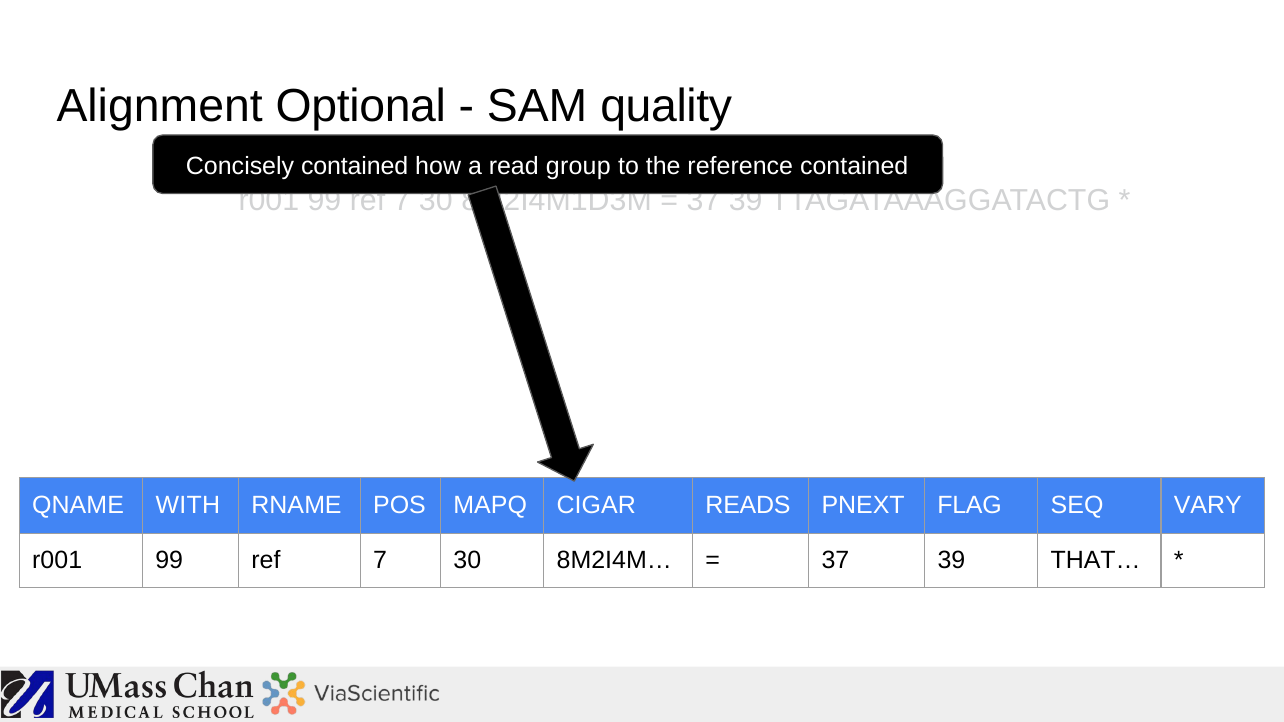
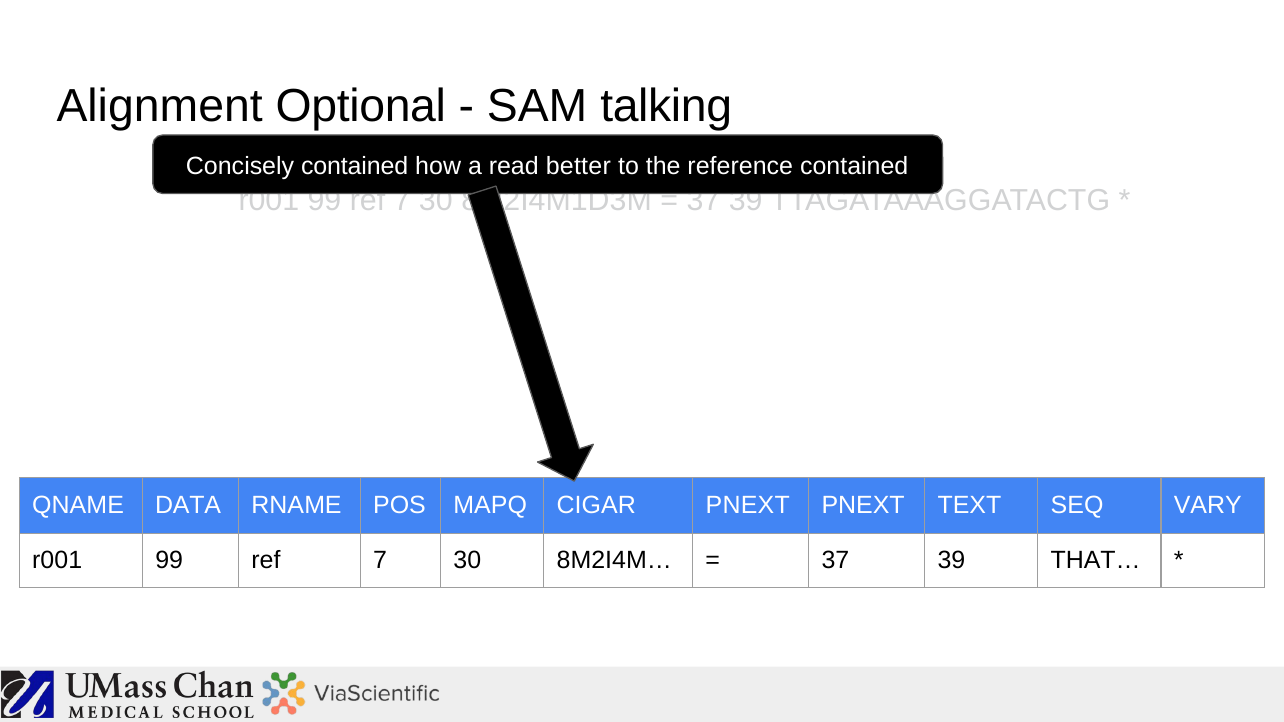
quality: quality -> talking (666, 106)
group: group -> better (578, 166)
WITH: WITH -> DATA (188, 505)
CIGAR READS: READS -> PNEXT (748, 505)
FLAG: FLAG -> TEXT (969, 505)
